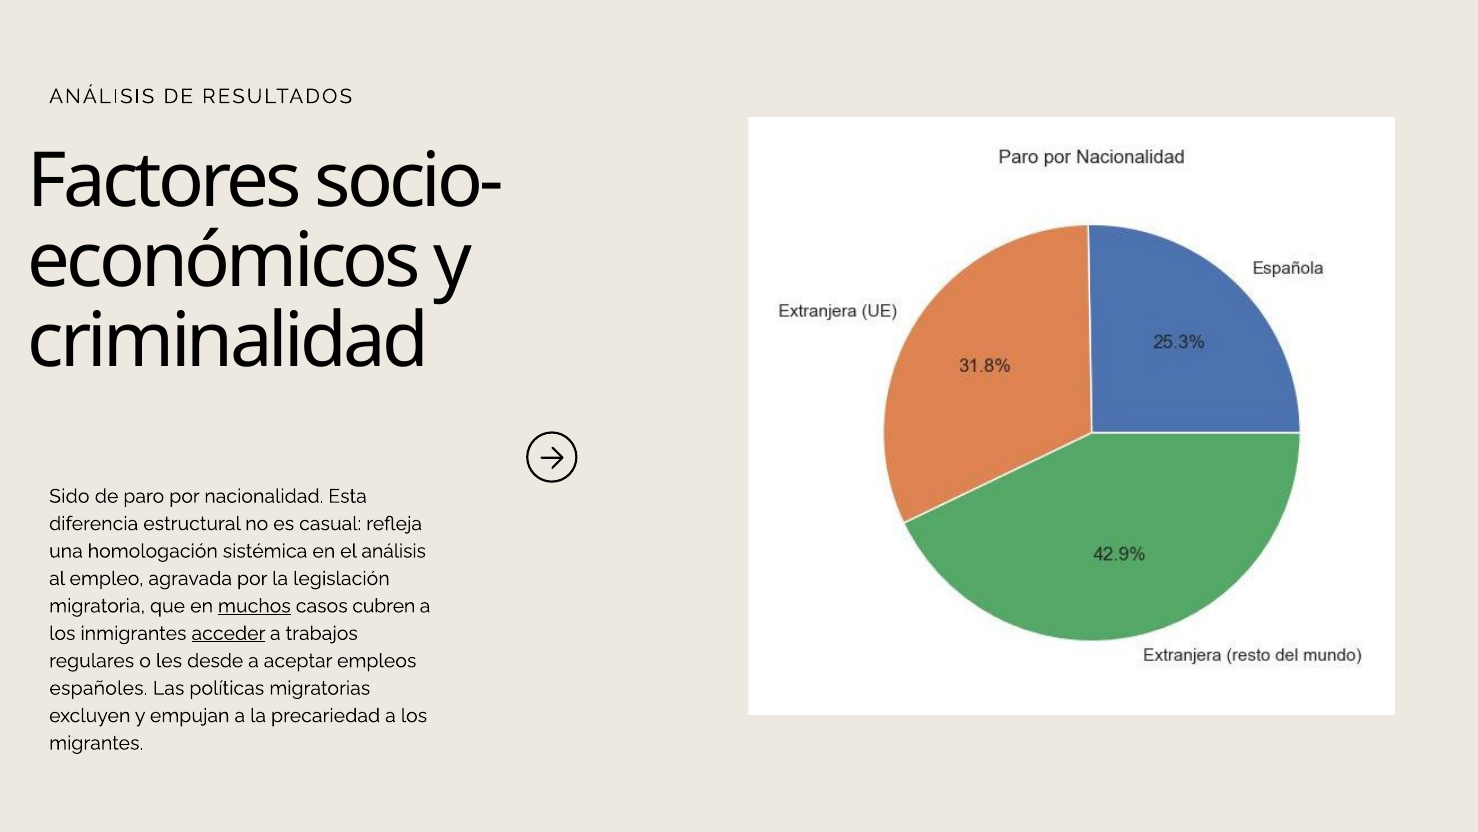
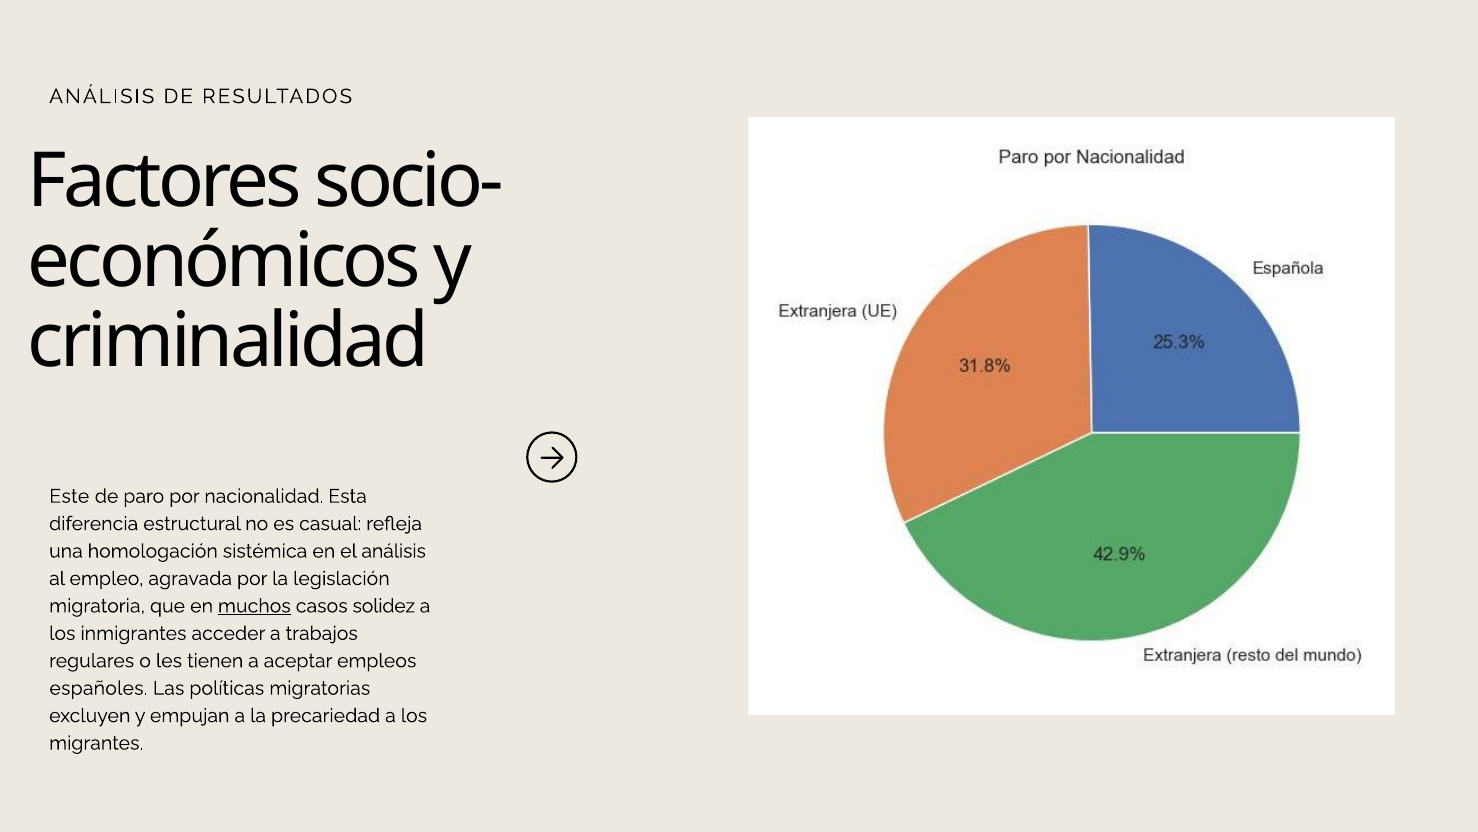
Sido: Sido -> Este (69, 496)
cubren: cubren -> solidez (384, 606)
acceder underline: present -> none (228, 633)
desde: desde -> tienen (215, 660)
